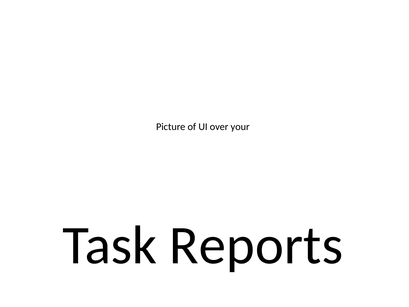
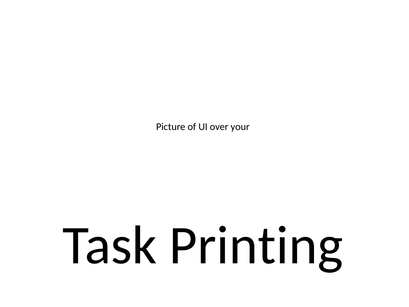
Reports: Reports -> Printing (256, 245)
